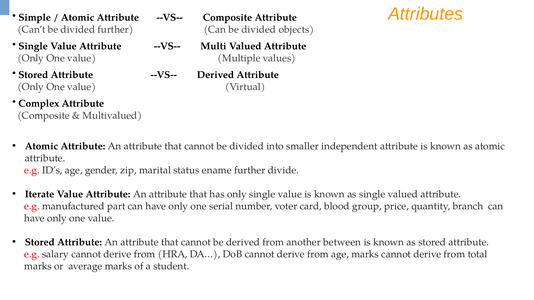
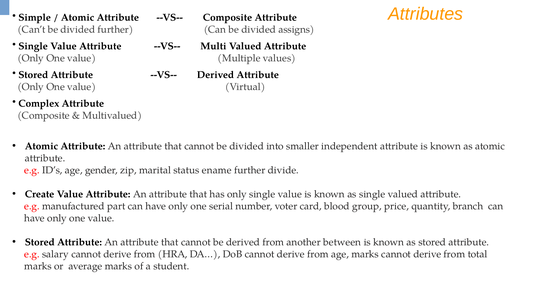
objects: objects -> assigns (297, 30)
Iterate: Iterate -> Create (40, 194)
